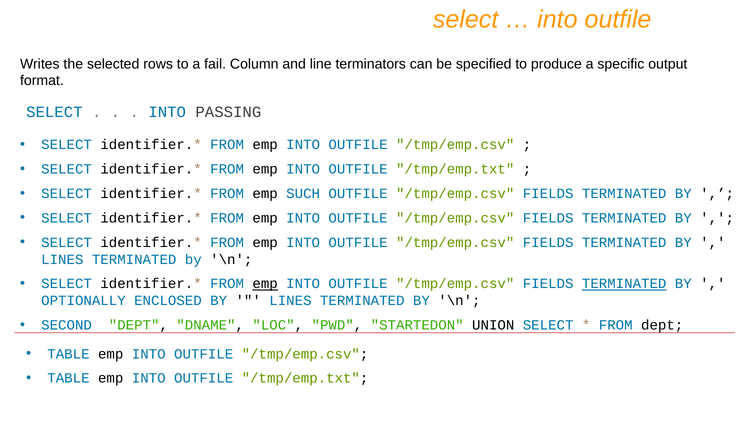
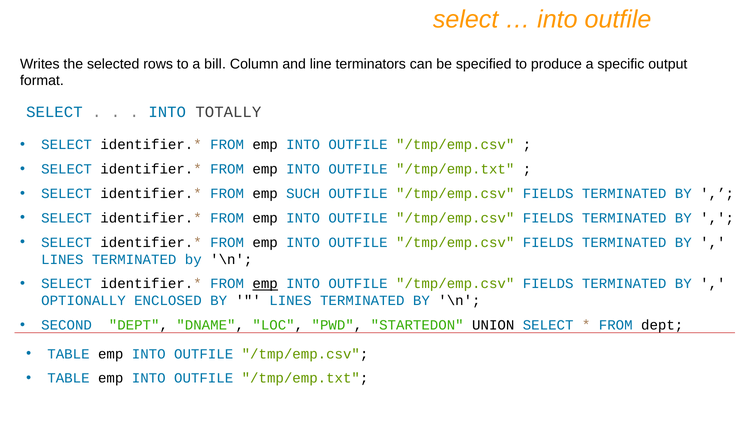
fail: fail -> bill (215, 64)
PASSING: PASSING -> TOTALLY (228, 112)
TERMINATED underline: present -> none (624, 283)
